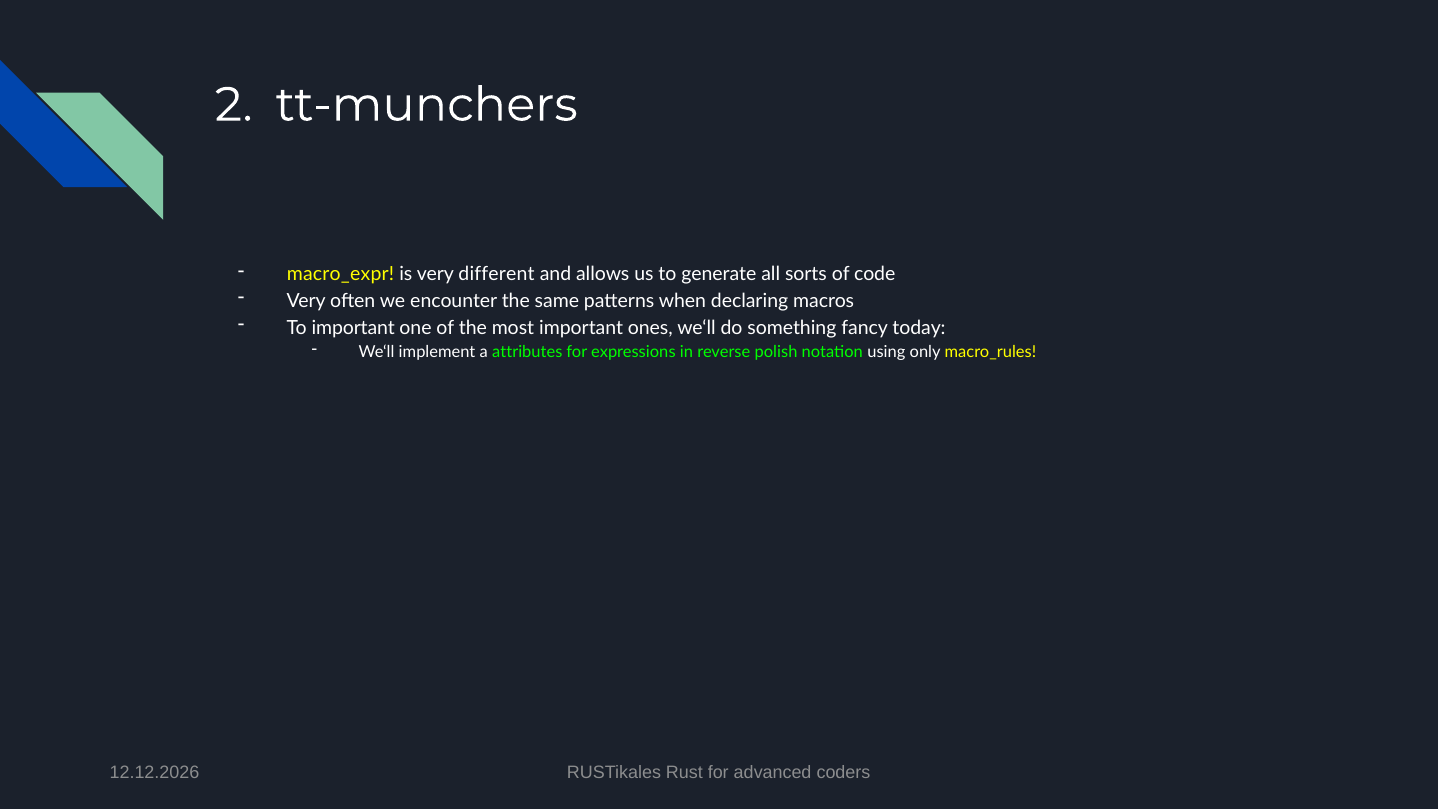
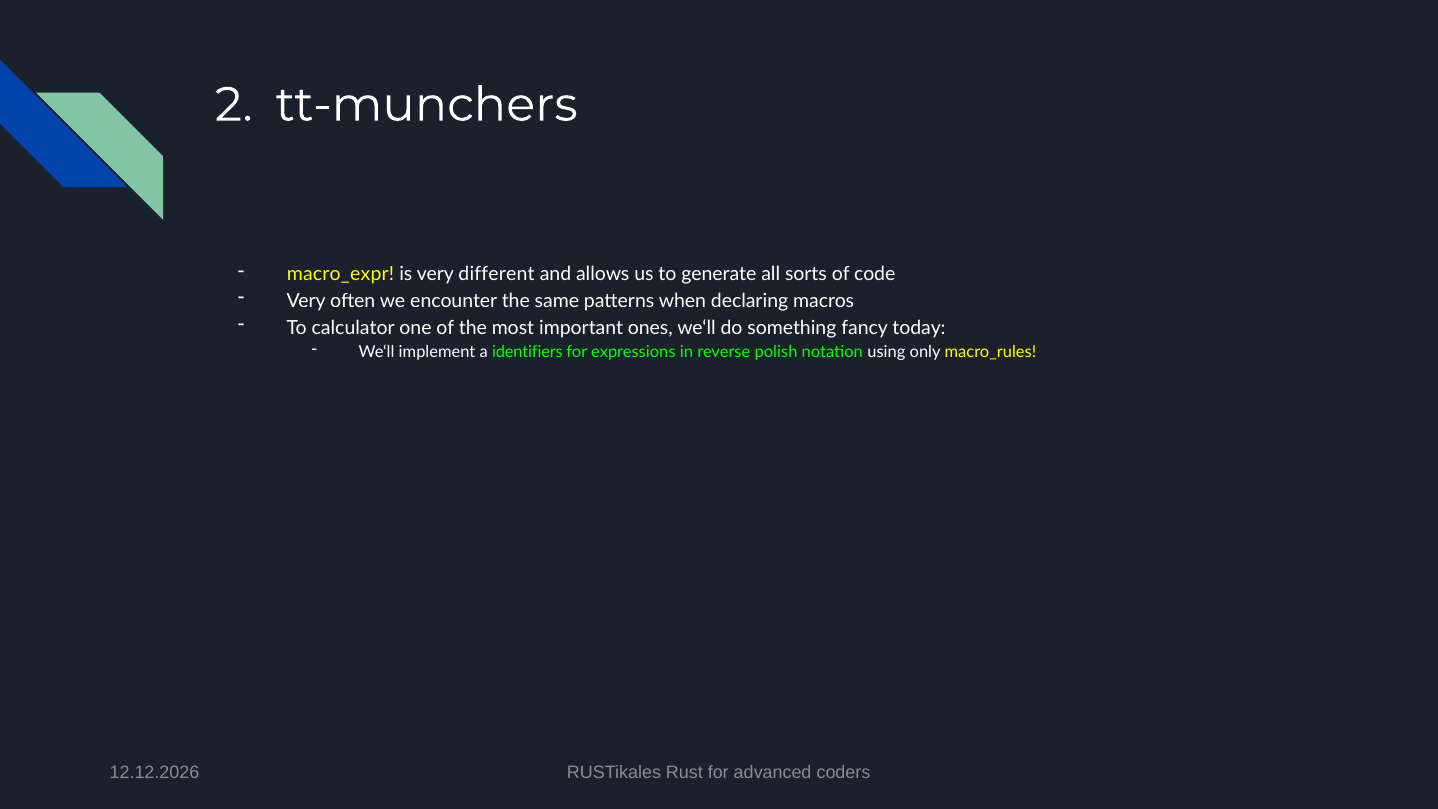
To important: important -> calculator (353, 328)
attributes: attributes -> identifiers (527, 352)
